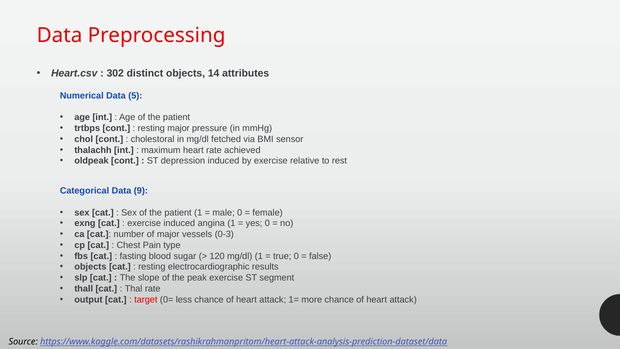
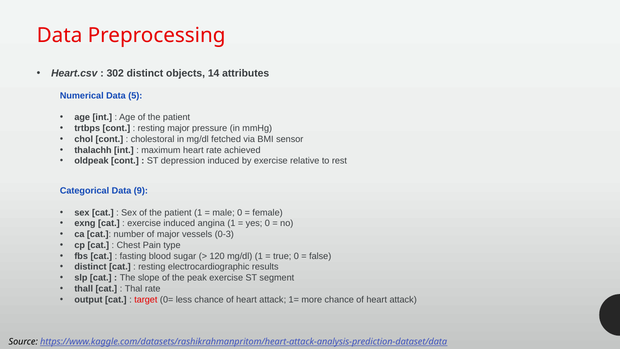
objects: objects -> distinct (90, 267)
